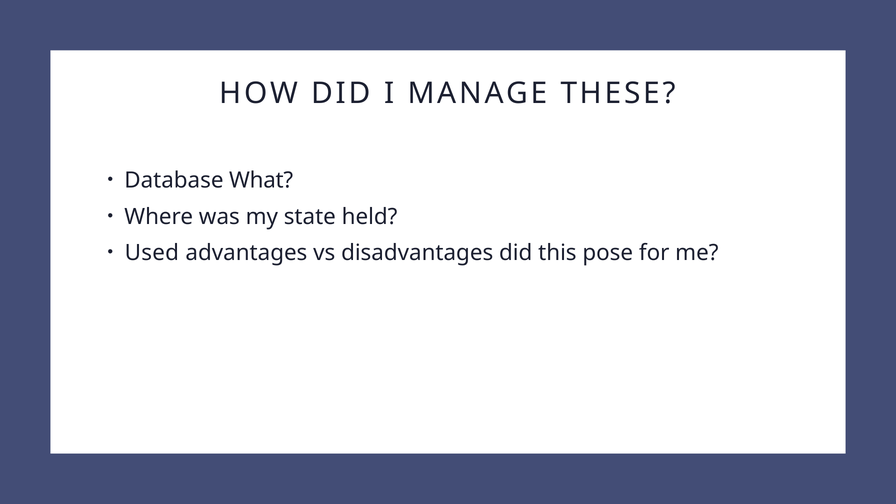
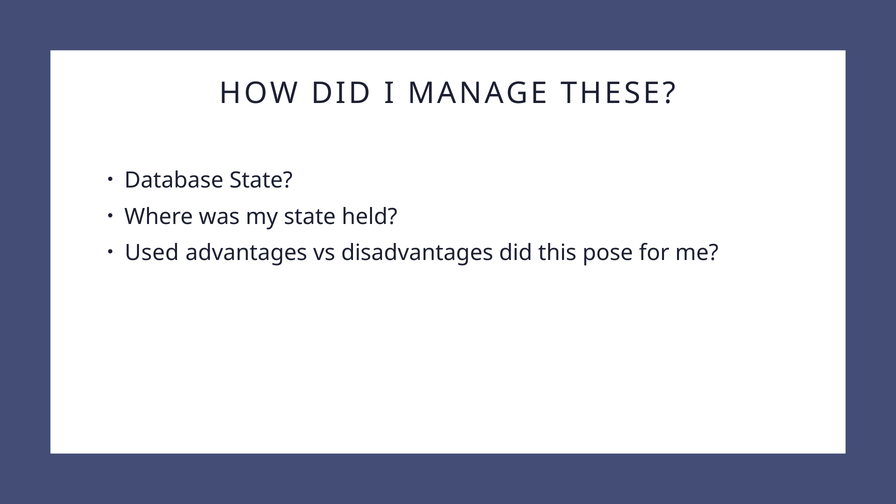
Database What: What -> State (261, 180)
